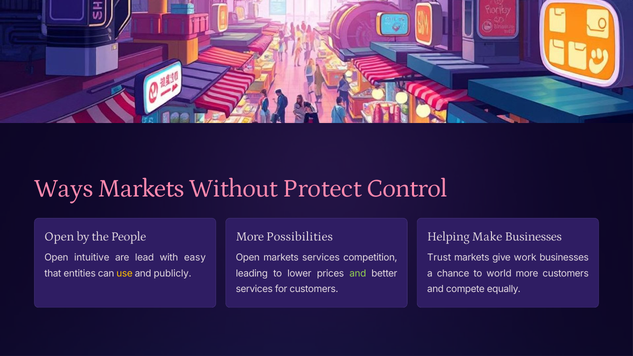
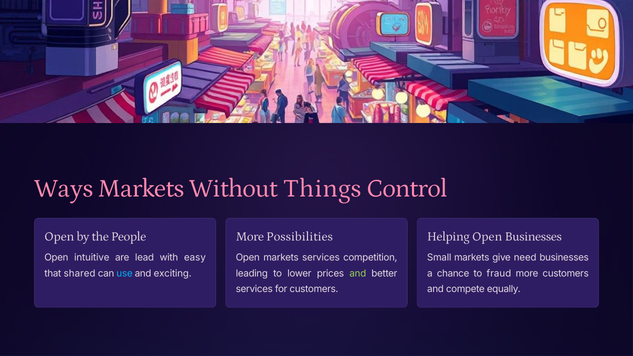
Protect: Protect -> Things (322, 188)
Helping Make: Make -> Open (487, 237)
Trust: Trust -> Small (439, 258)
work: work -> need (525, 258)
entities: entities -> shared (80, 274)
use colour: yellow -> light blue (125, 274)
publicly: publicly -> exciting (173, 274)
world: world -> fraud (499, 274)
